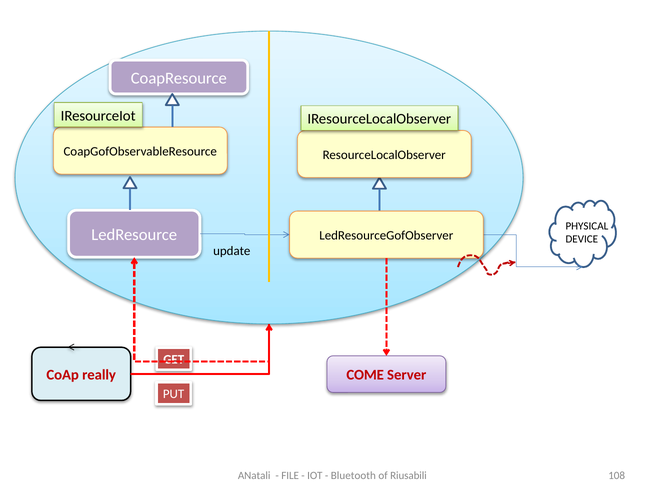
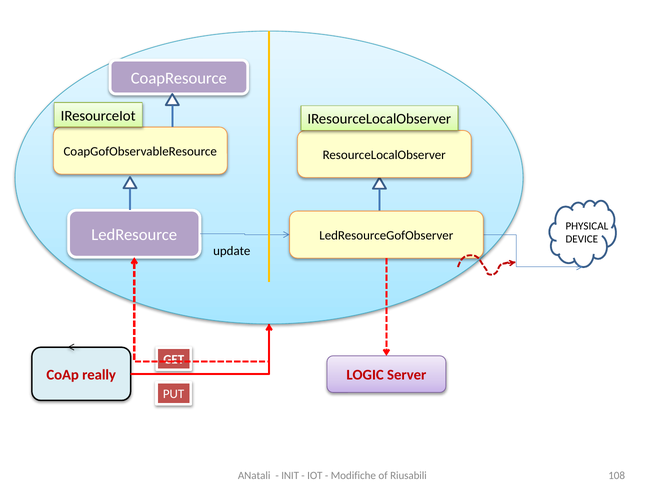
COME: COME -> LOGIC (365, 376)
FILE: FILE -> INIT (290, 476)
Bluetooth: Bluetooth -> Modifiche (353, 476)
